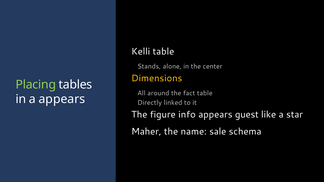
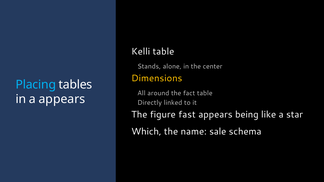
Placing colour: light green -> light blue (36, 85)
info: info -> fast (187, 115)
guest: guest -> being (247, 115)
Maher: Maher -> Which (146, 132)
